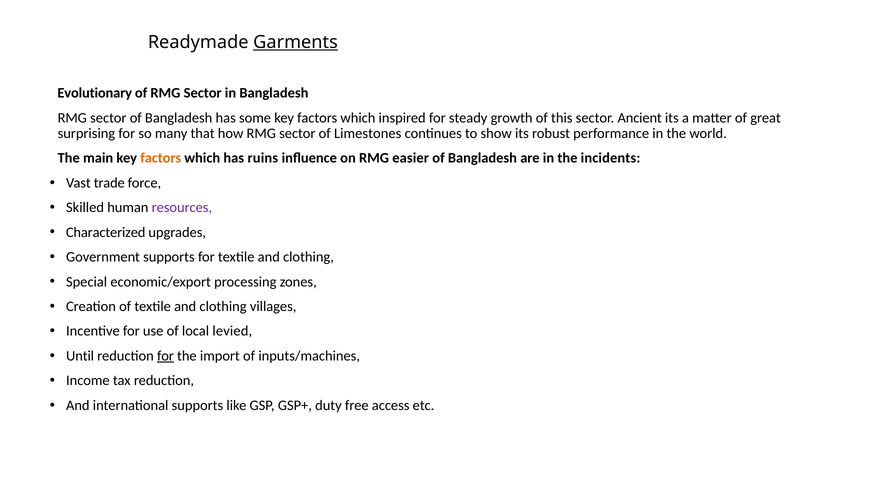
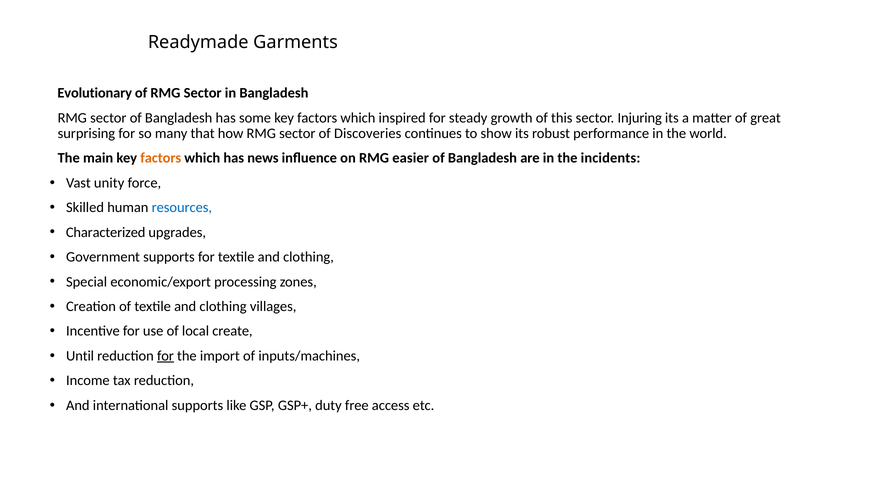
Garments underline: present -> none (296, 42)
Ancient: Ancient -> Injuring (640, 118)
Limestones: Limestones -> Discoveries (368, 133)
ruins: ruins -> news (263, 158)
trade: trade -> unity (109, 183)
resources colour: purple -> blue (182, 207)
levied: levied -> create (232, 331)
